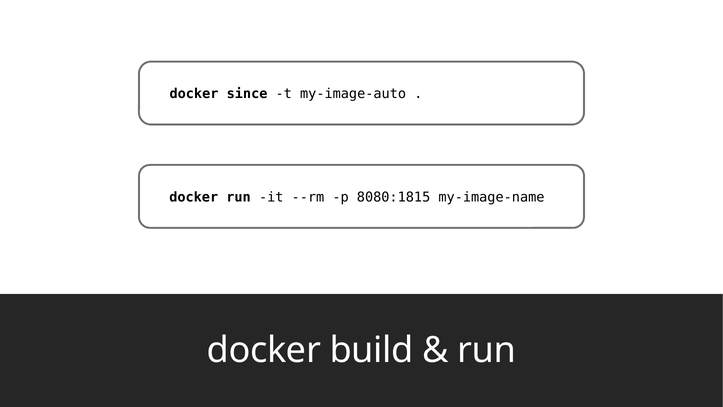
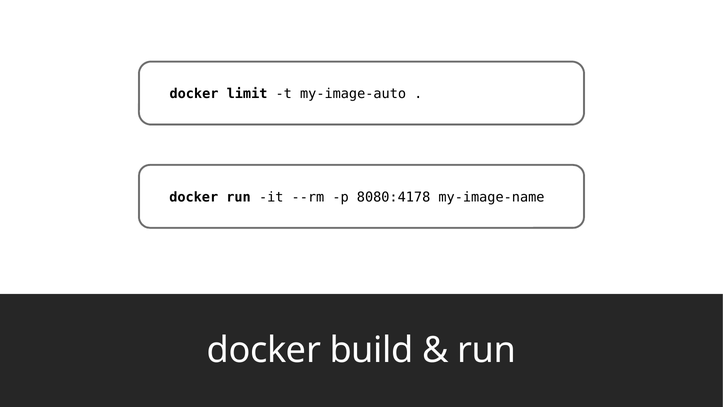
since: since -> limit (247, 94)
8080:1815: 8080:1815 -> 8080:4178 (394, 197)
